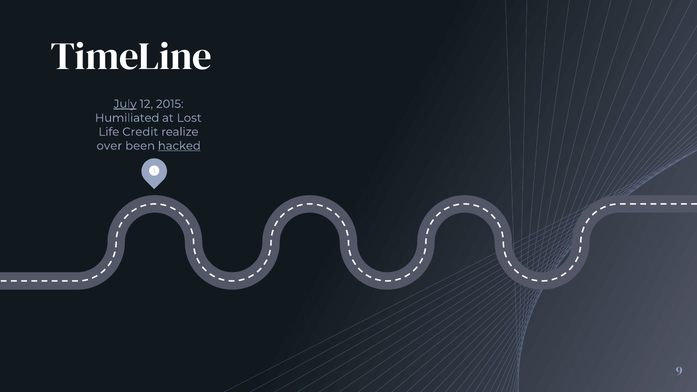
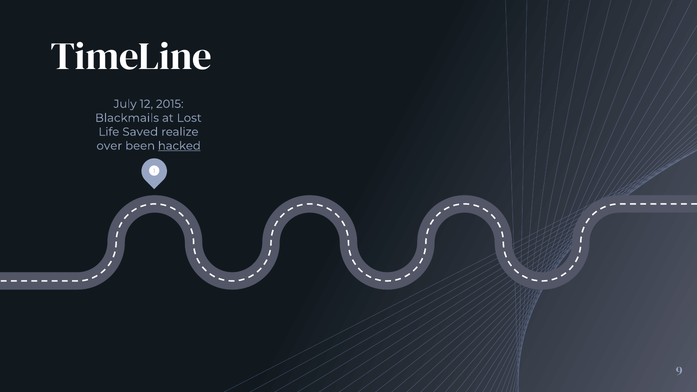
July underline: present -> none (125, 104)
Humiliated: Humiliated -> Blackmails (127, 118)
Credit: Credit -> Saved (140, 132)
